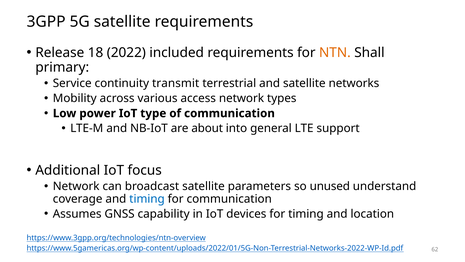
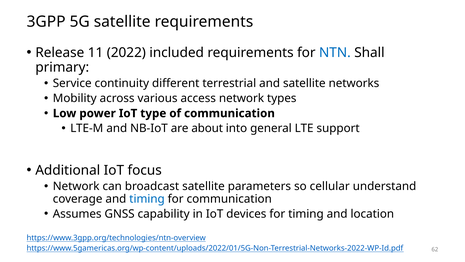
18: 18 -> 11 (96, 53)
NTN colour: orange -> blue (335, 53)
transmit: transmit -> different (176, 83)
unused: unused -> cellular (330, 186)
